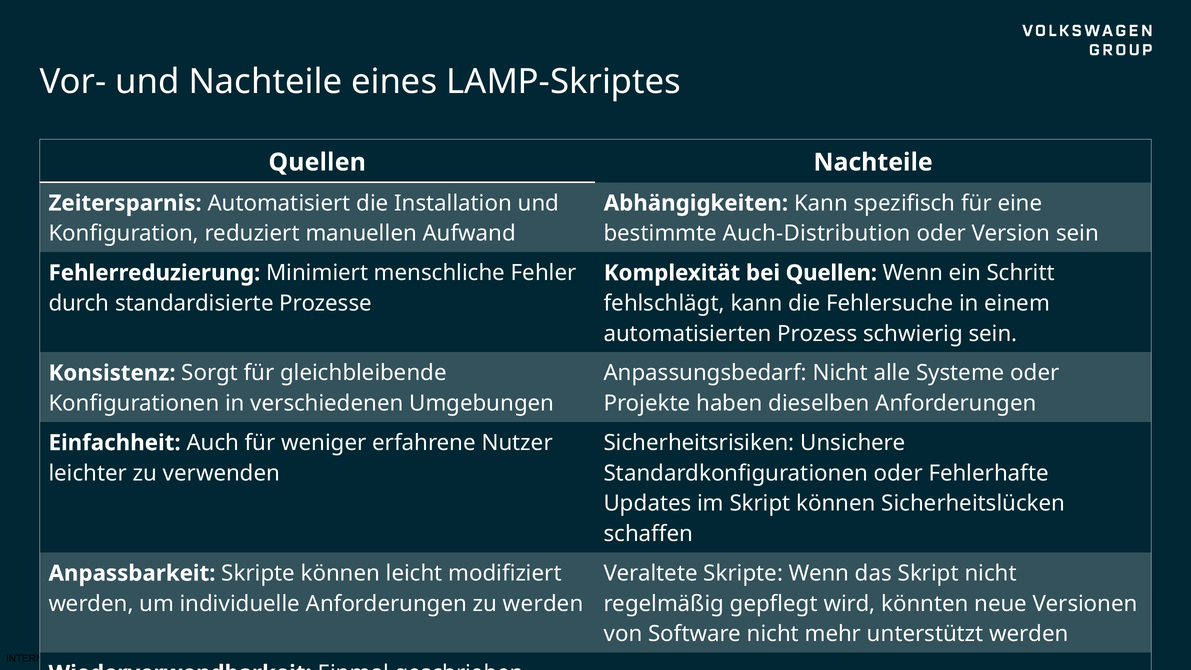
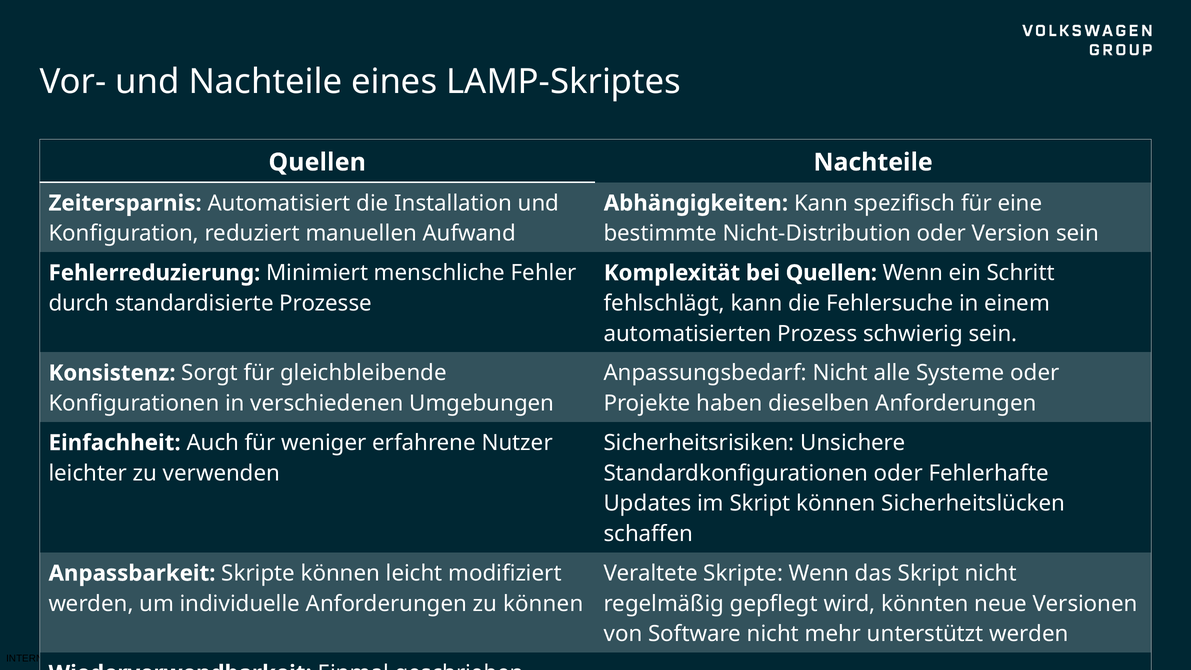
Auch-Distribution: Auch-Distribution -> Nicht-Distribution (817, 234)
zu werden: werden -> können (543, 604)
